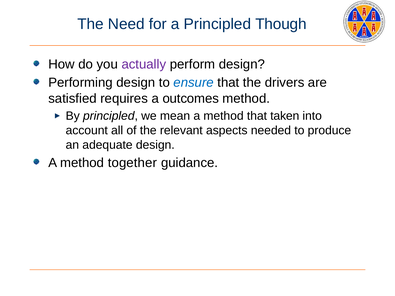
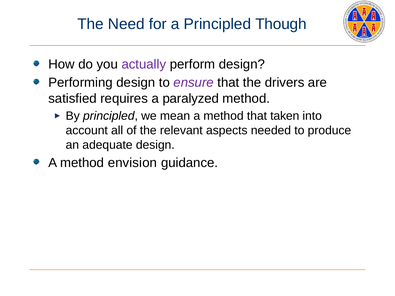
ensure colour: blue -> purple (194, 83)
outcomes: outcomes -> paralyzed (191, 99)
together: together -> envision (132, 163)
